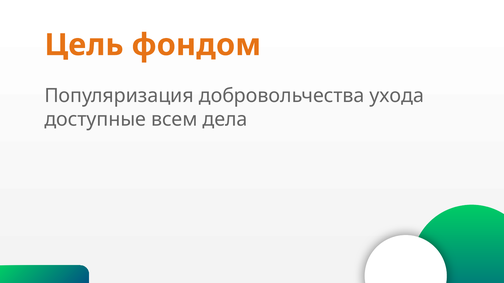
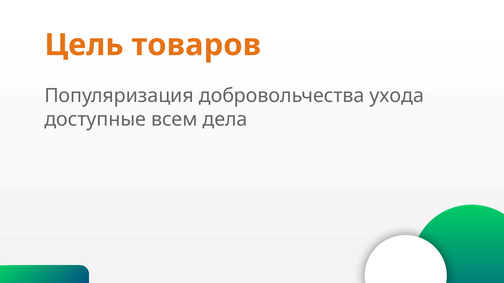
фондом: фондом -> товаров (196, 45)
